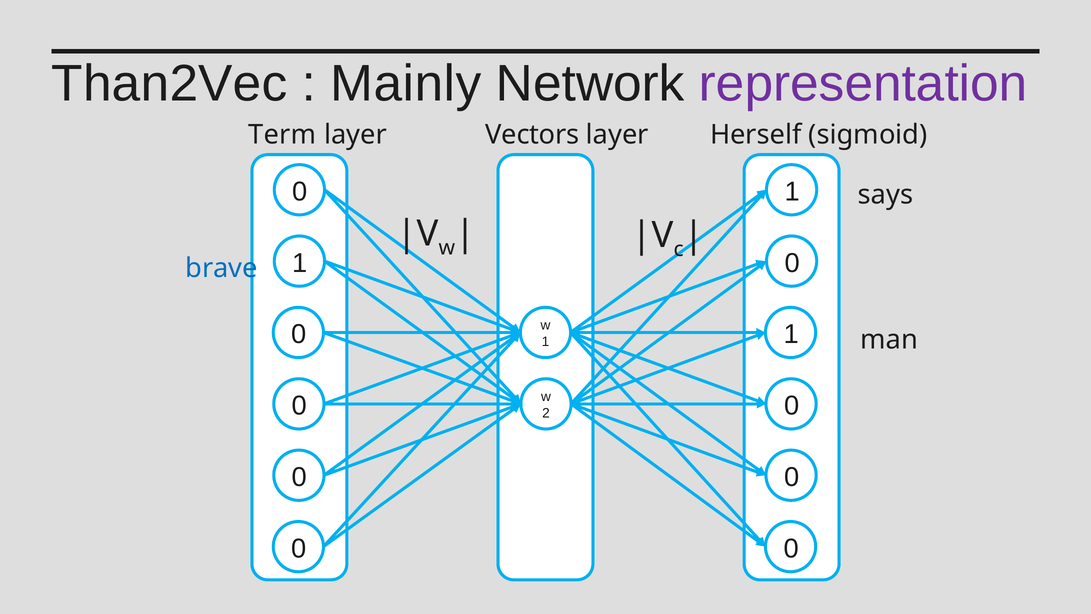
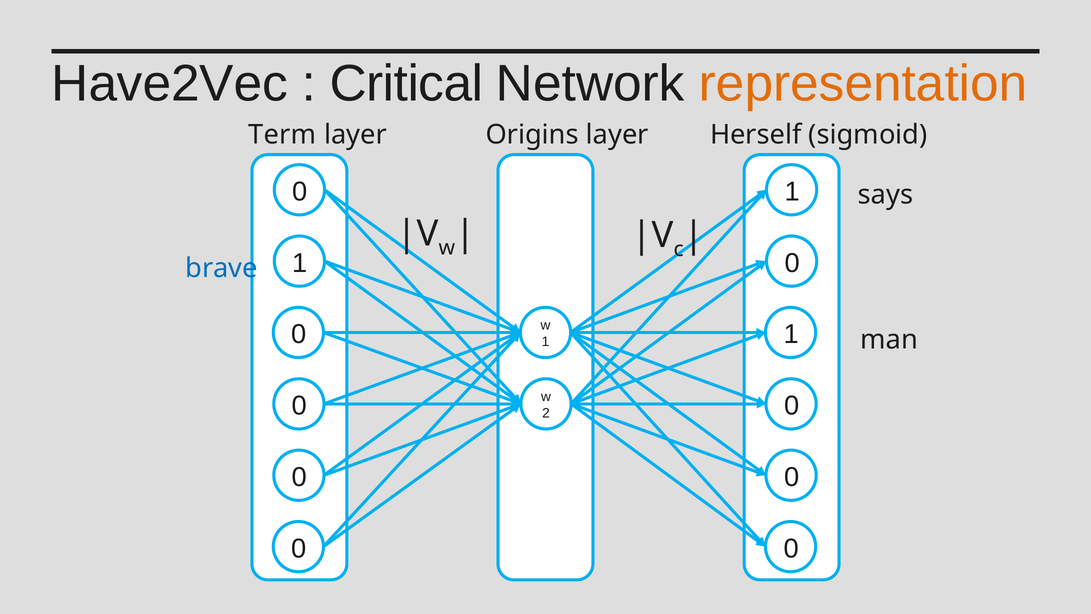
Than2Vec: Than2Vec -> Have2Vec (170, 84)
Mainly: Mainly -> Critical (406, 84)
representation colour: purple -> orange (863, 84)
Vectors: Vectors -> Origins (532, 135)
